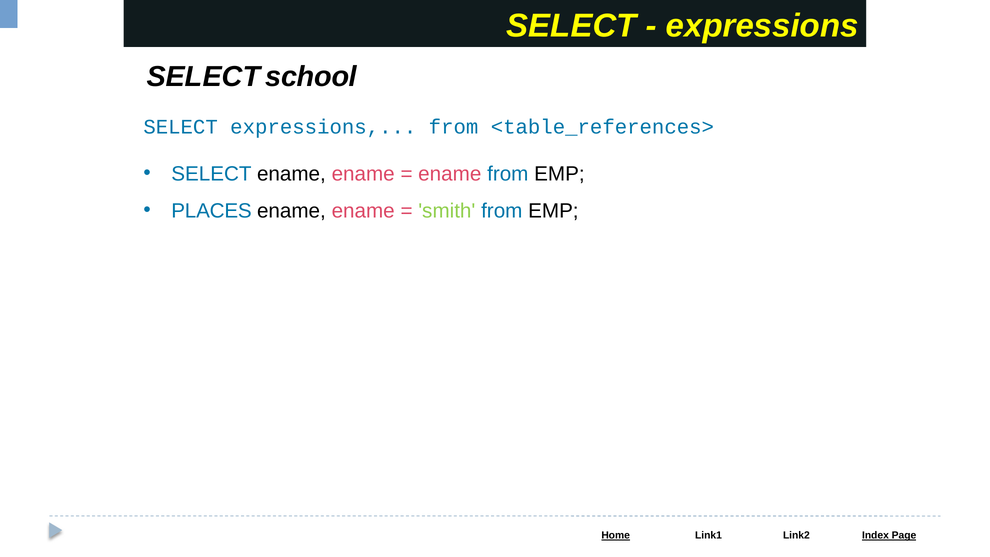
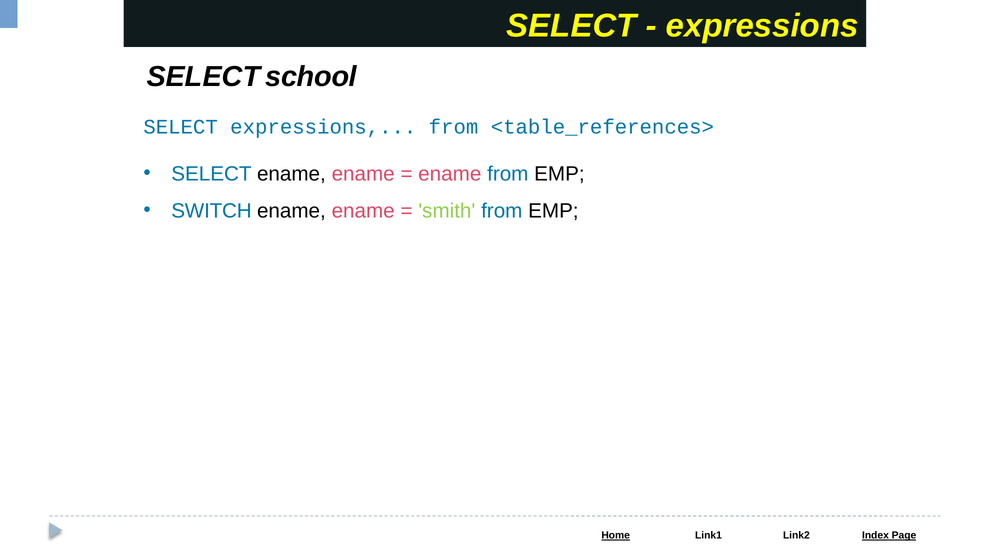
PLACES: PLACES -> SWITCH (211, 211)
